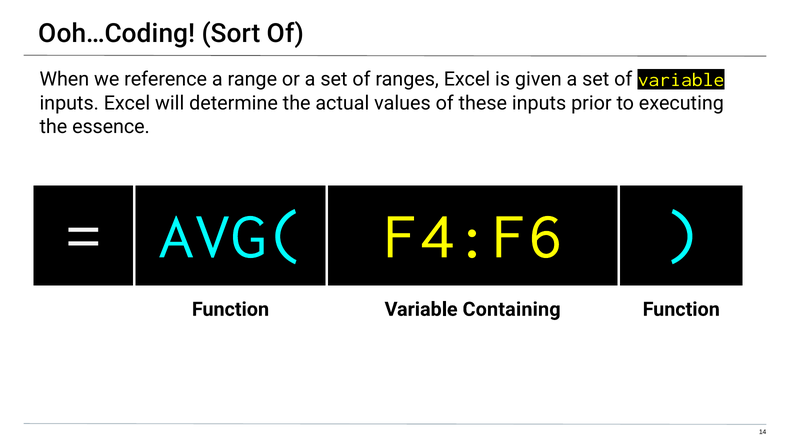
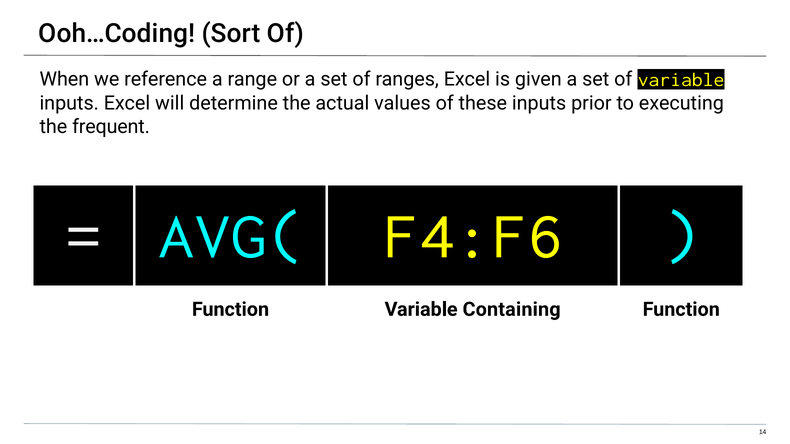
essence: essence -> frequent (111, 127)
